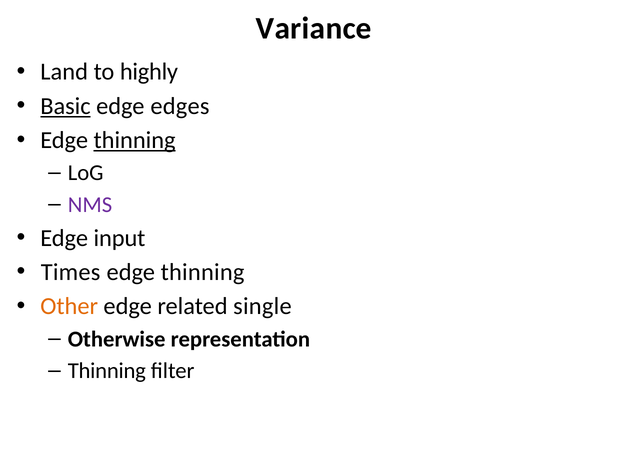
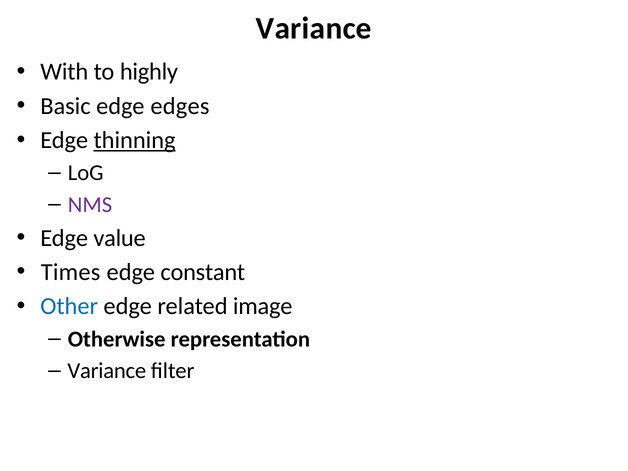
Land: Land -> With (64, 72)
Basic underline: present -> none (65, 106)
input: input -> value (120, 238)
thinning: thinning -> constant (203, 272)
Other colour: orange -> blue (69, 306)
single: single -> image (263, 306)
Thinning: Thinning -> Variance (107, 371)
